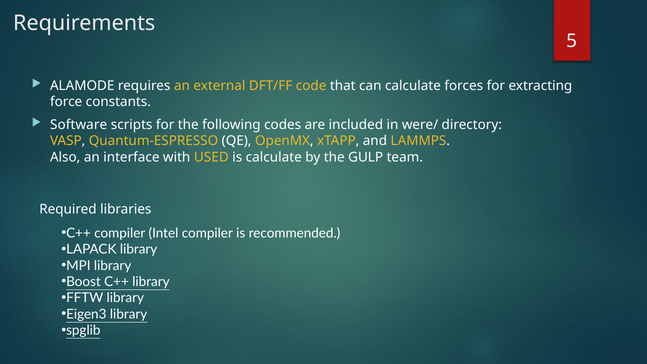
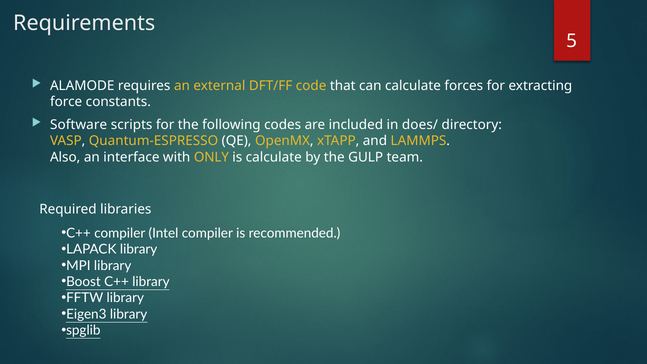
were/: were/ -> does/ (420, 125)
USED: USED -> ONLY (211, 157)
